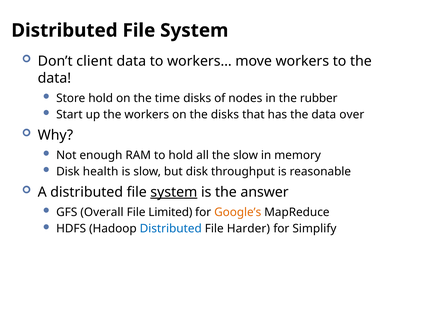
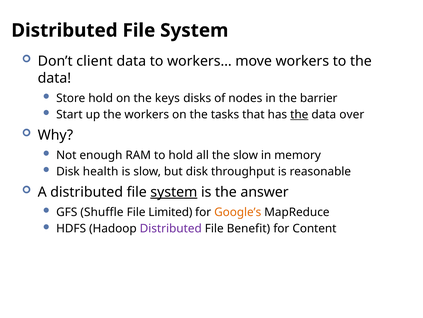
time: time -> keys (167, 98)
rubber: rubber -> barrier (319, 98)
the disks: disks -> tasks (225, 114)
the underline: none -> present (299, 114)
Overall: Overall -> Shuffle (102, 212)
Distributed colour: blue -> purple (171, 228)
Harder: Harder -> Benefit (248, 228)
Simplify: Simplify -> Content (314, 228)
